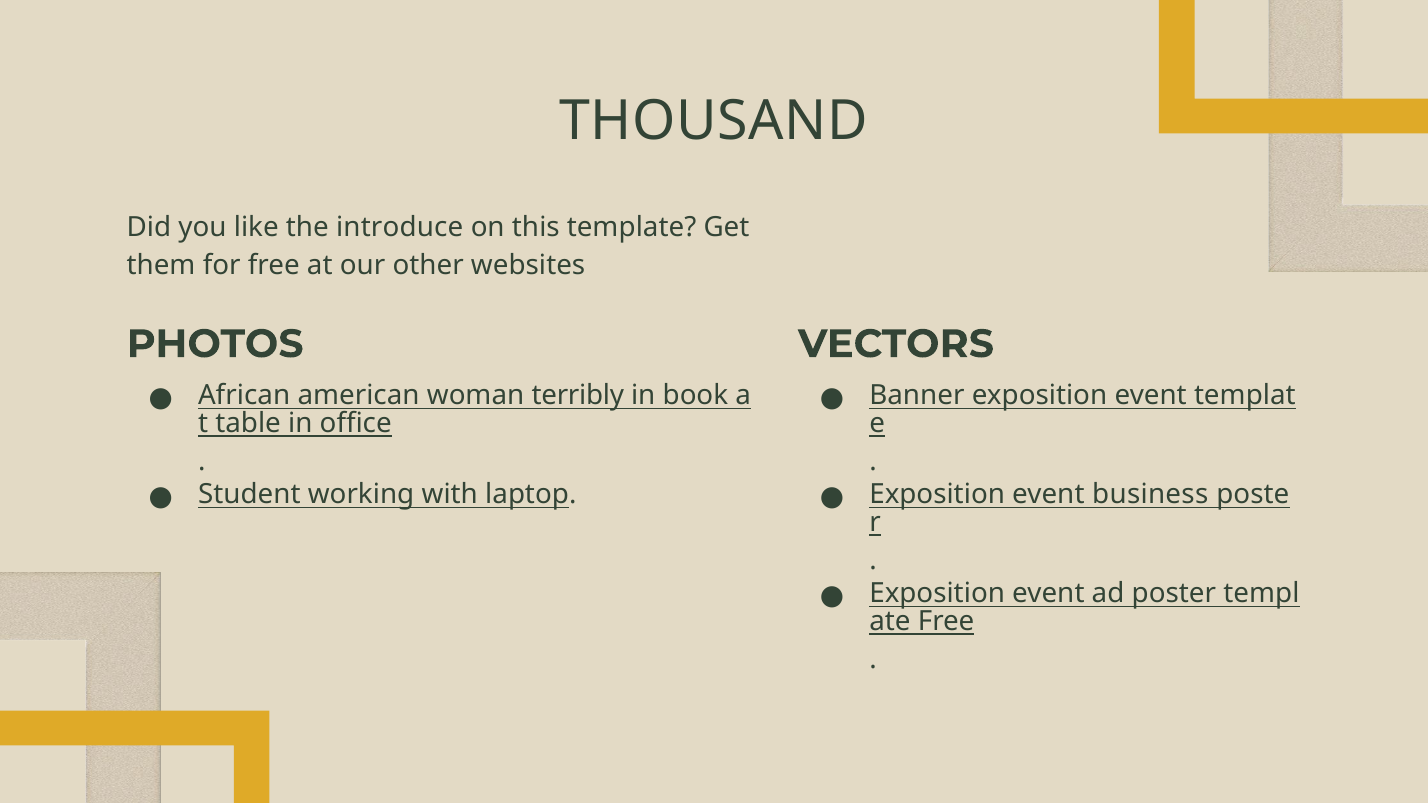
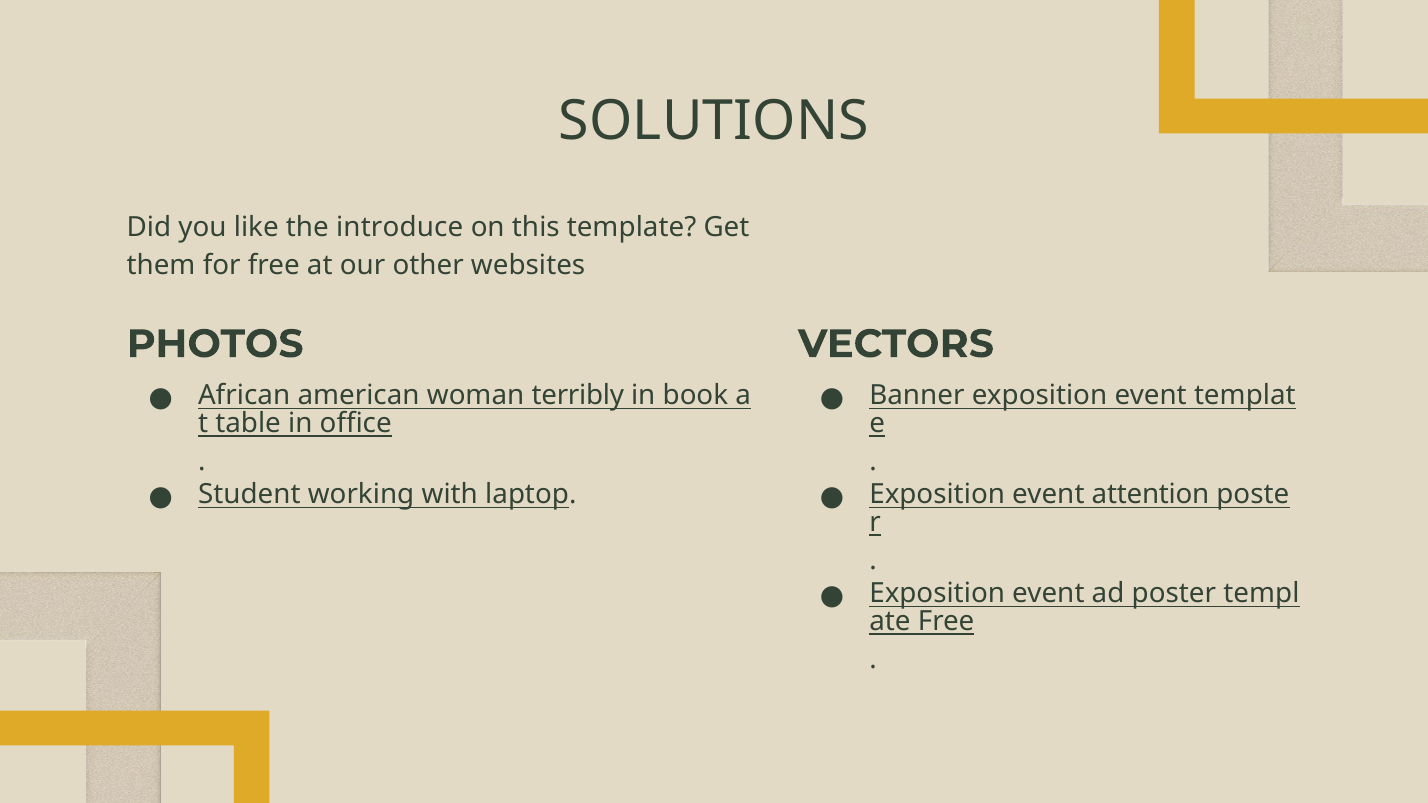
THOUSAND: THOUSAND -> SOLUTIONS (714, 121)
business: business -> attention (1151, 495)
